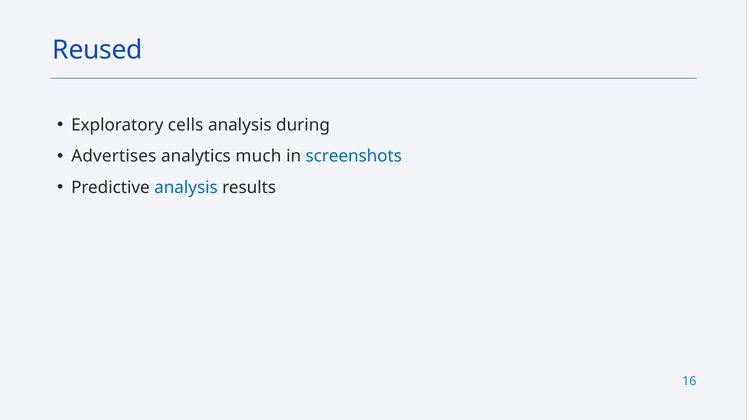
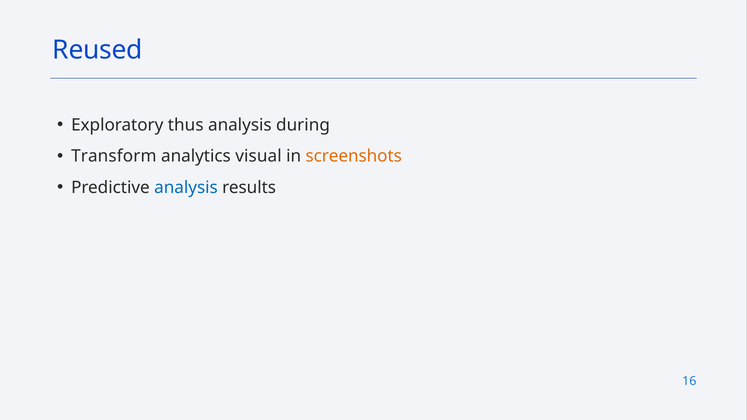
cells: cells -> thus (186, 125)
Advertises: Advertises -> Transform (114, 156)
much: much -> visual (258, 156)
screenshots colour: blue -> orange (354, 156)
